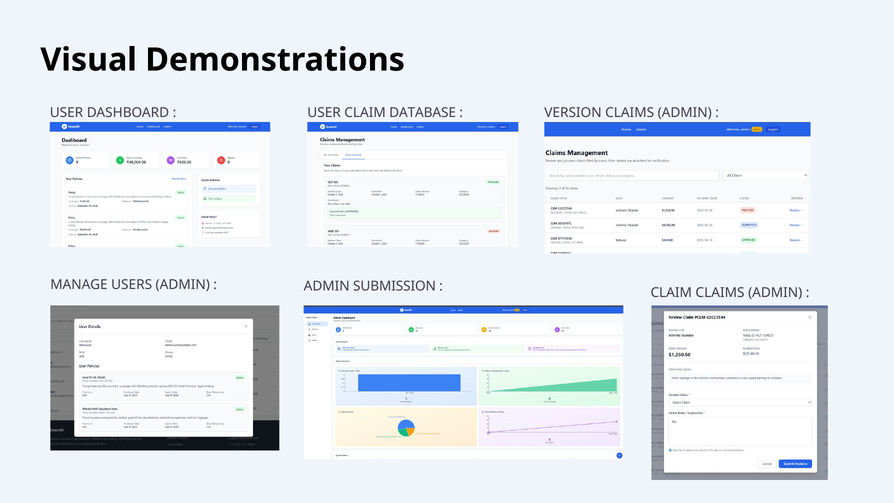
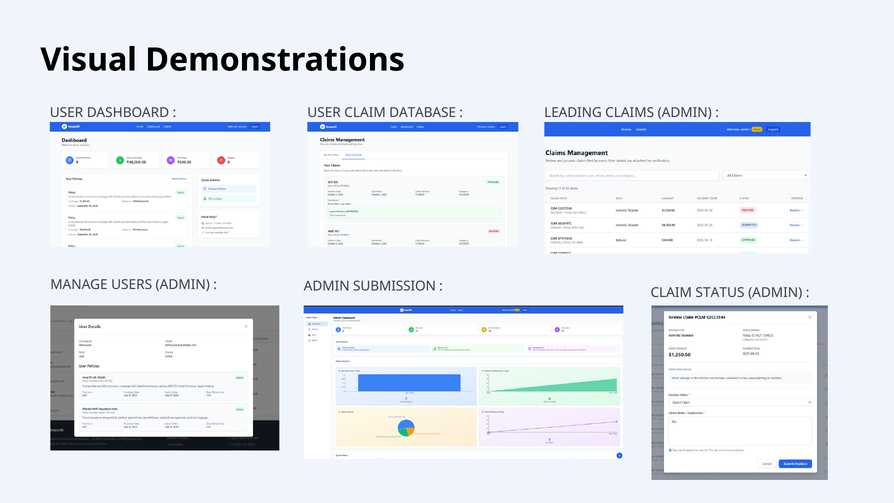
VERSION: VERSION -> LEADING (573, 113)
CLAIM CLAIMS: CLAIMS -> STATUS (720, 293)
